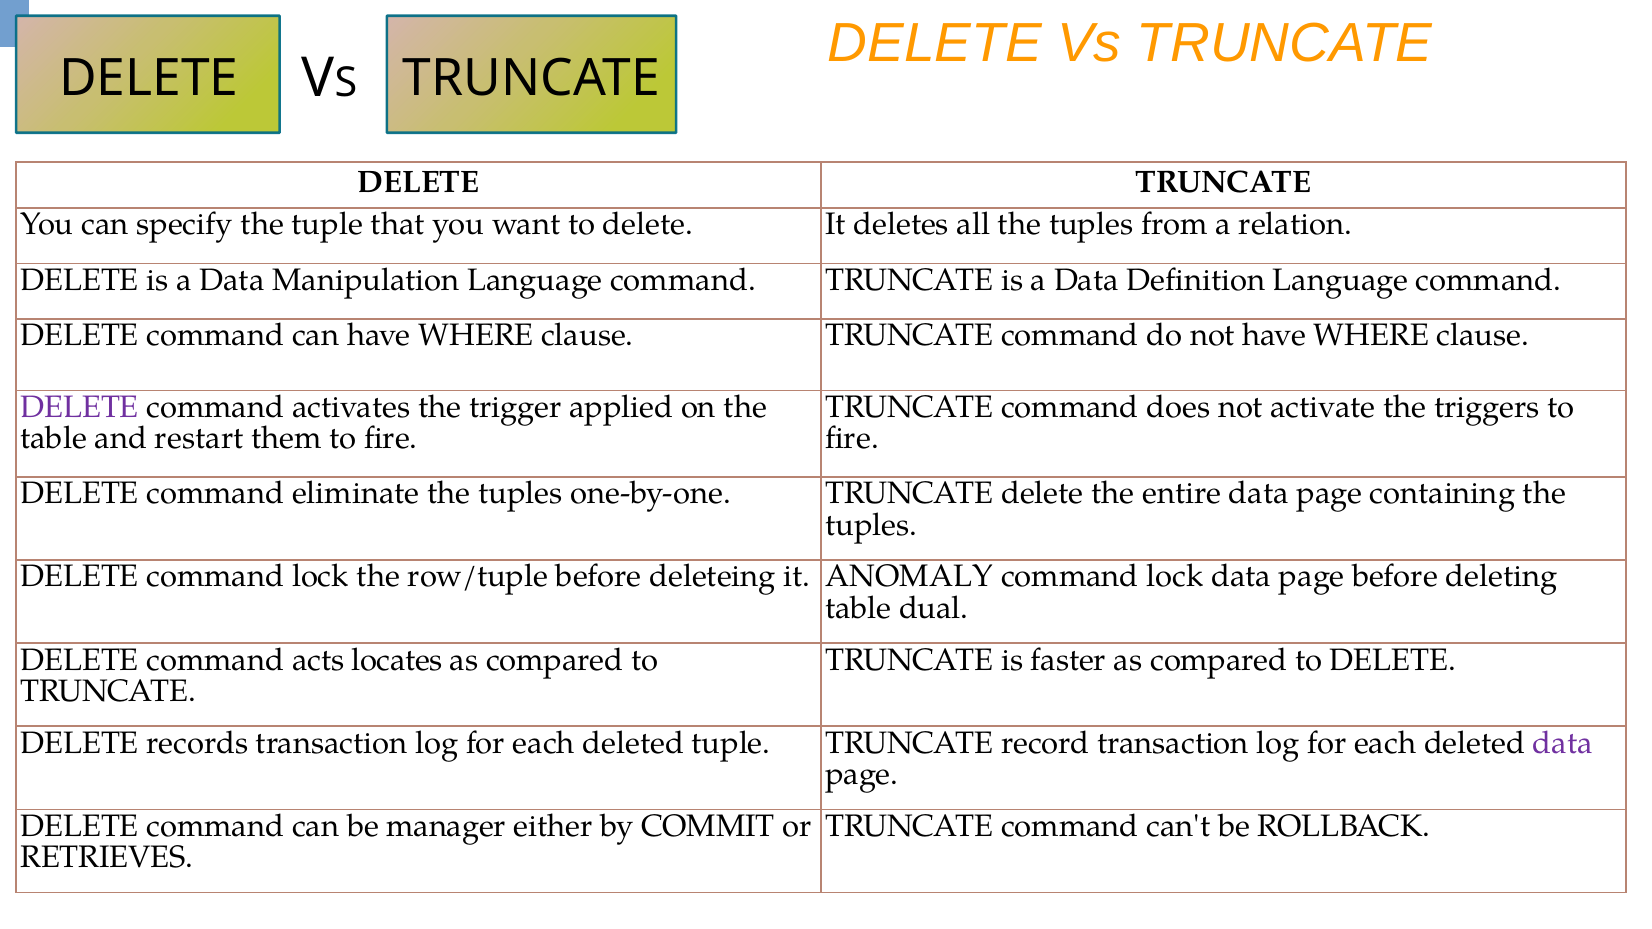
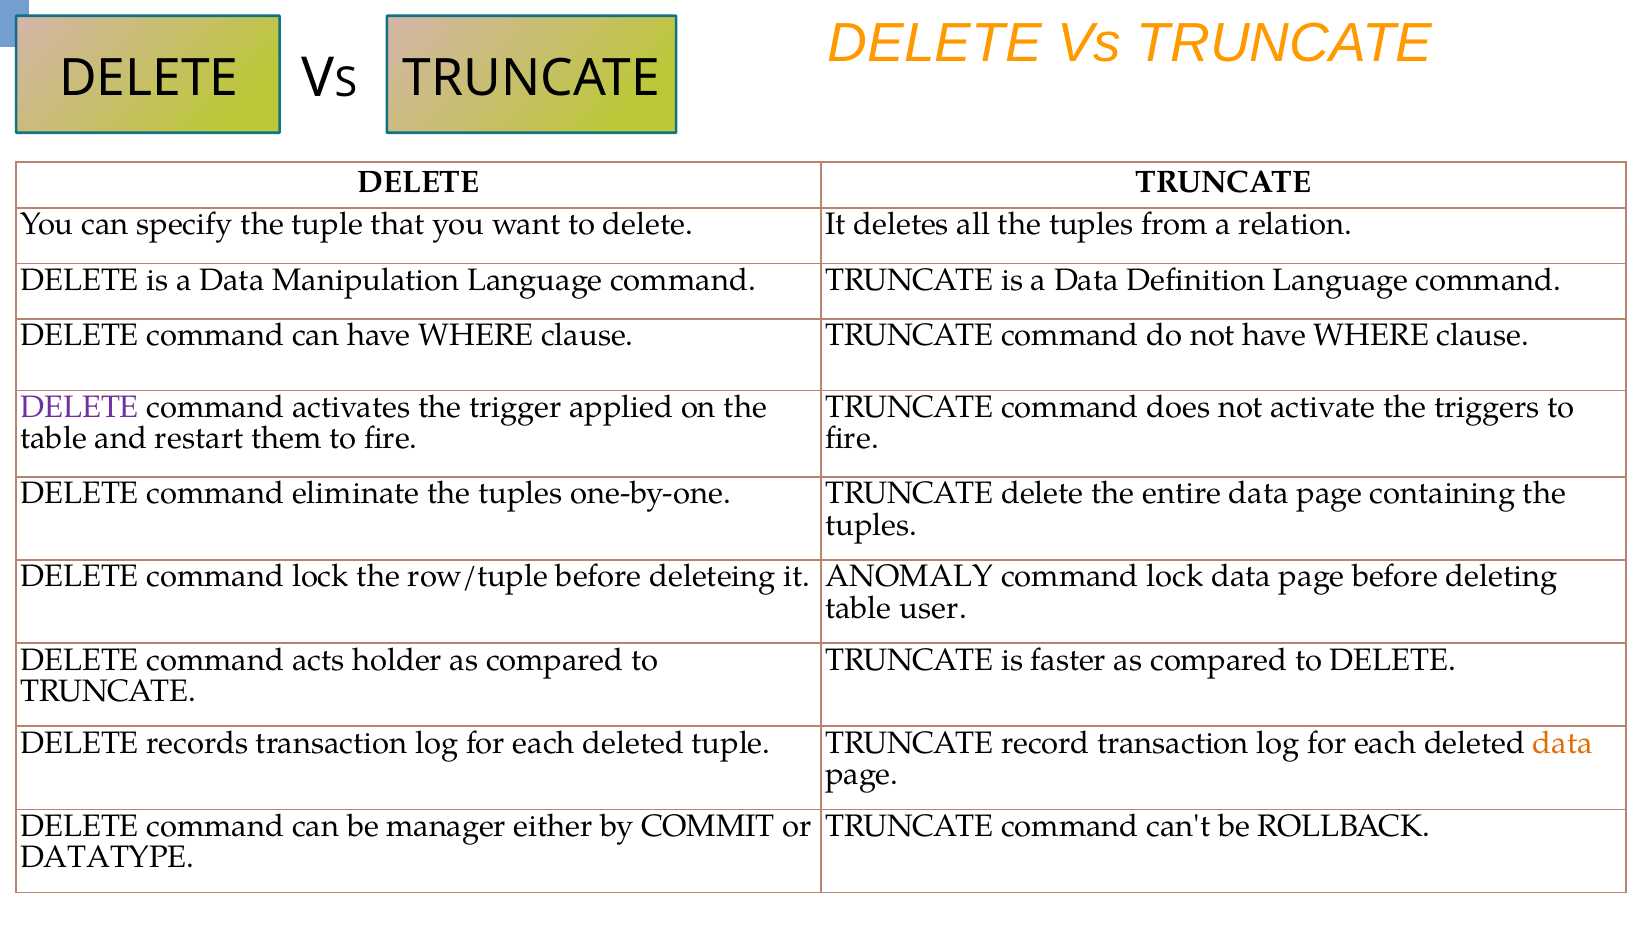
dual: dual -> user (933, 608)
locates: locates -> holder (397, 660)
data colour: purple -> orange (1563, 743)
RETRIEVES: RETRIEVES -> DATATYPE (107, 857)
